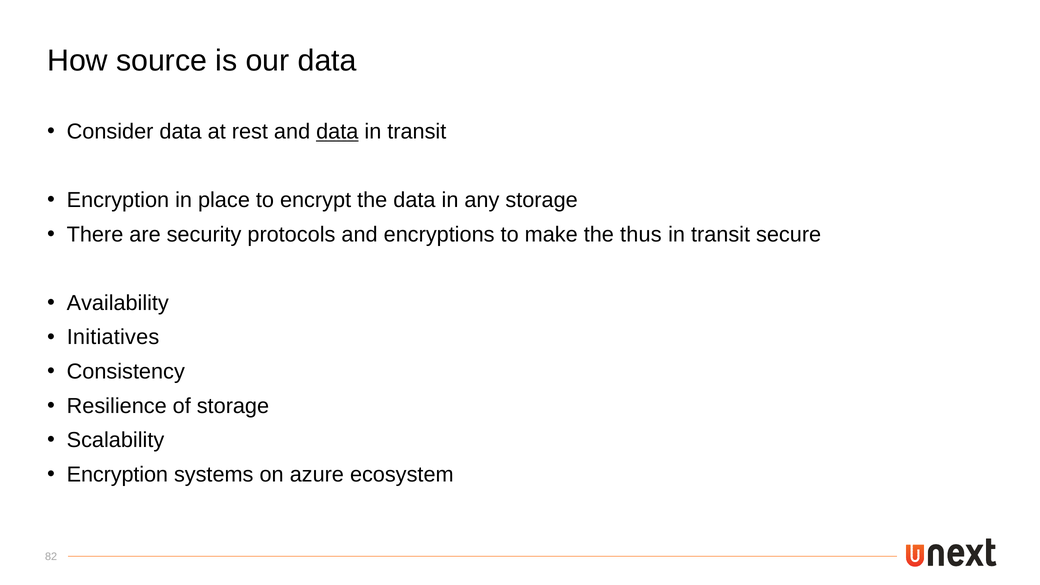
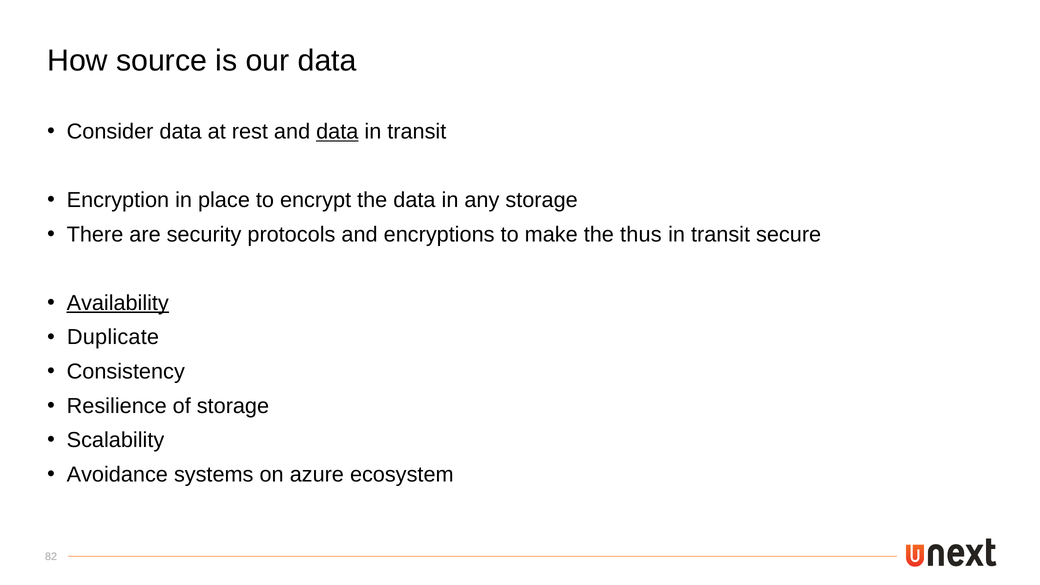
Availability underline: none -> present (118, 303)
Initiatives: Initiatives -> Duplicate (113, 337)
Encryption: Encryption -> Avoidance (117, 474)
